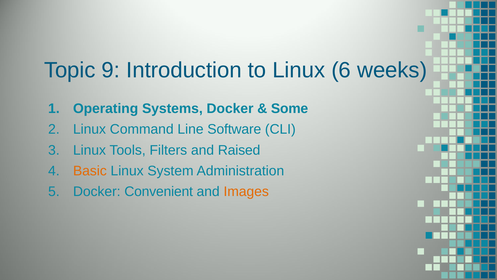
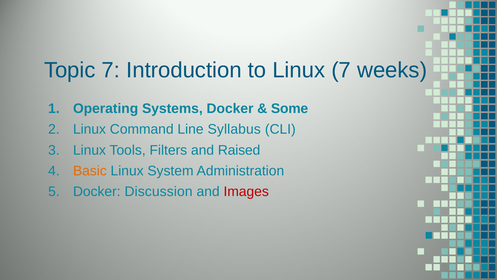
Topic 9: 9 -> 7 (111, 70)
Linux 6: 6 -> 7 (341, 70)
Software: Software -> Syllabus (234, 129)
Convenient: Convenient -> Discussion (159, 191)
Images colour: orange -> red (246, 191)
